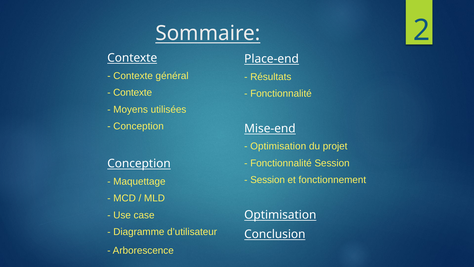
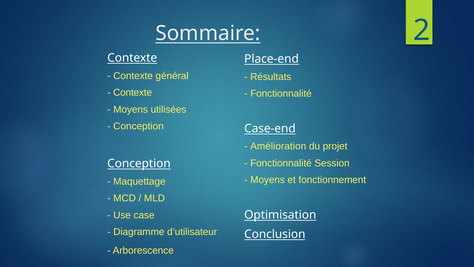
Mise-end: Mise-end -> Case-end (270, 128)
Optimisation: Optimisation -> Amélioration (278, 146)
Session: Session -> Moyens (268, 180)
